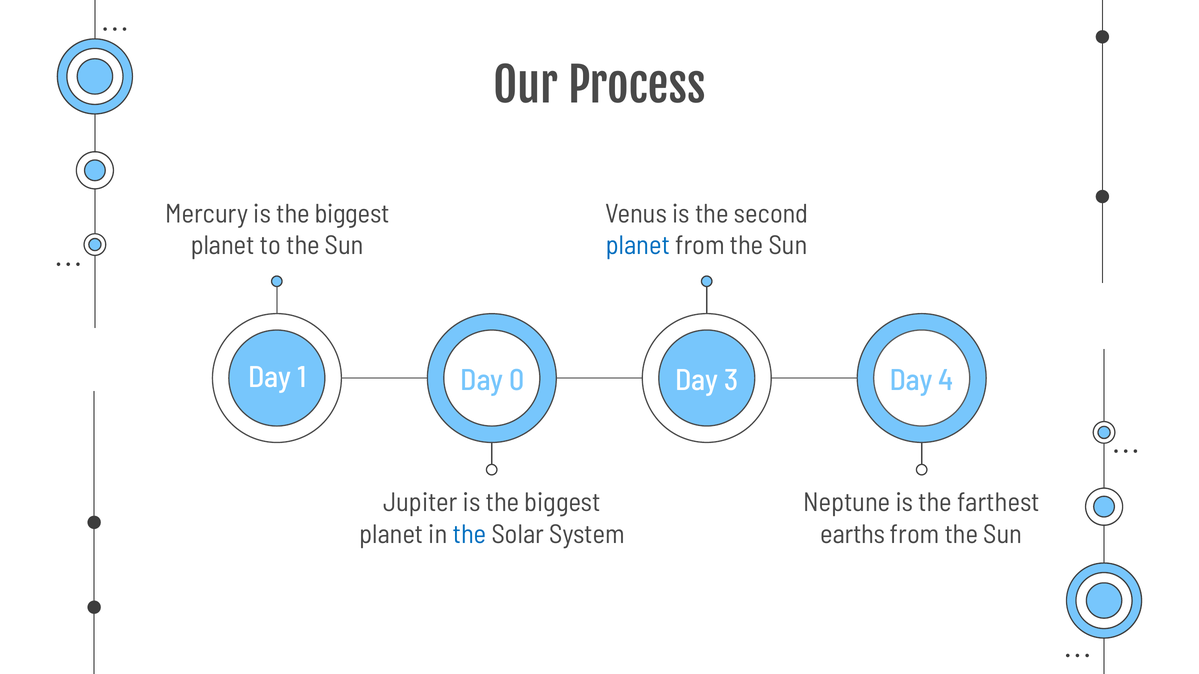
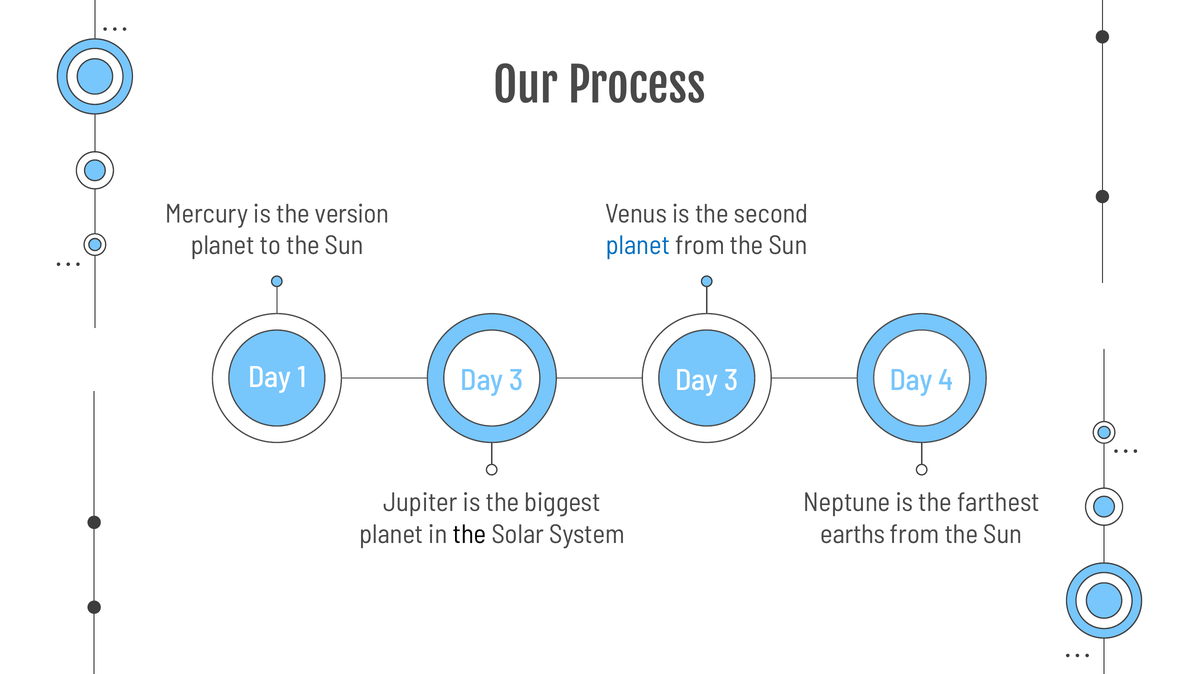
Mercury is the biggest: biggest -> version (352, 214)
1 Day 0: 0 -> 3 (516, 380)
the colour: blue -> black (470, 535)
